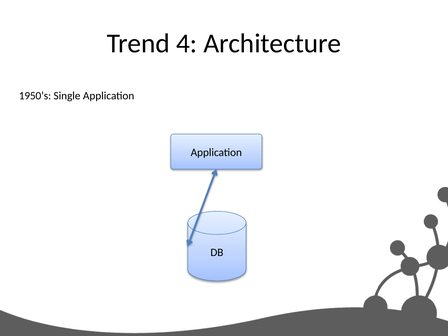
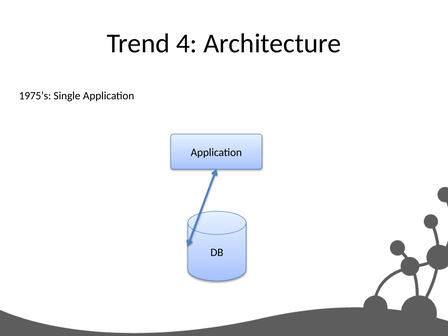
1950’s: 1950’s -> 1975’s (35, 96)
